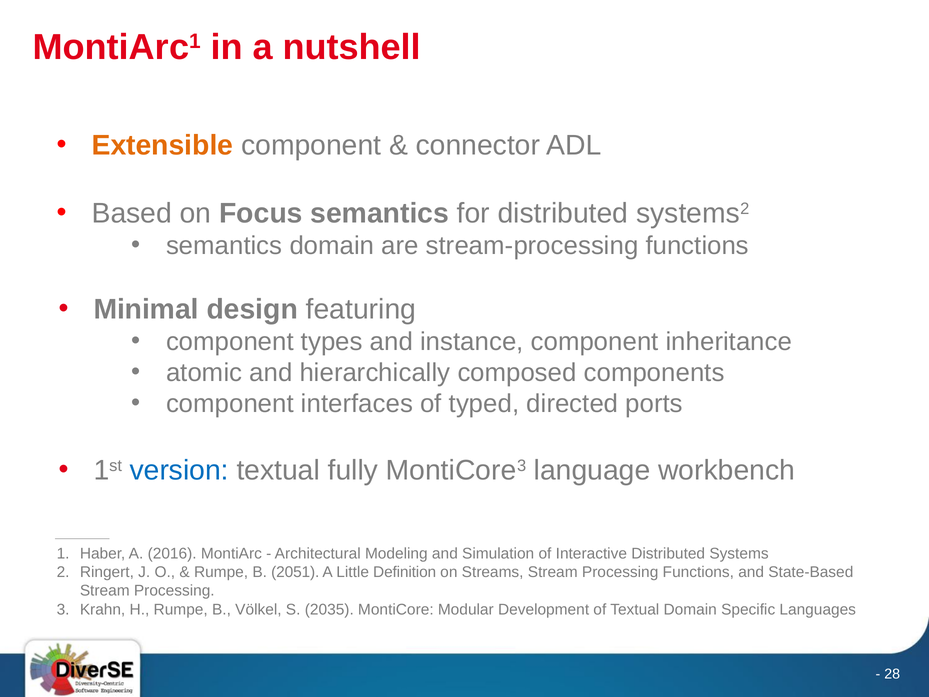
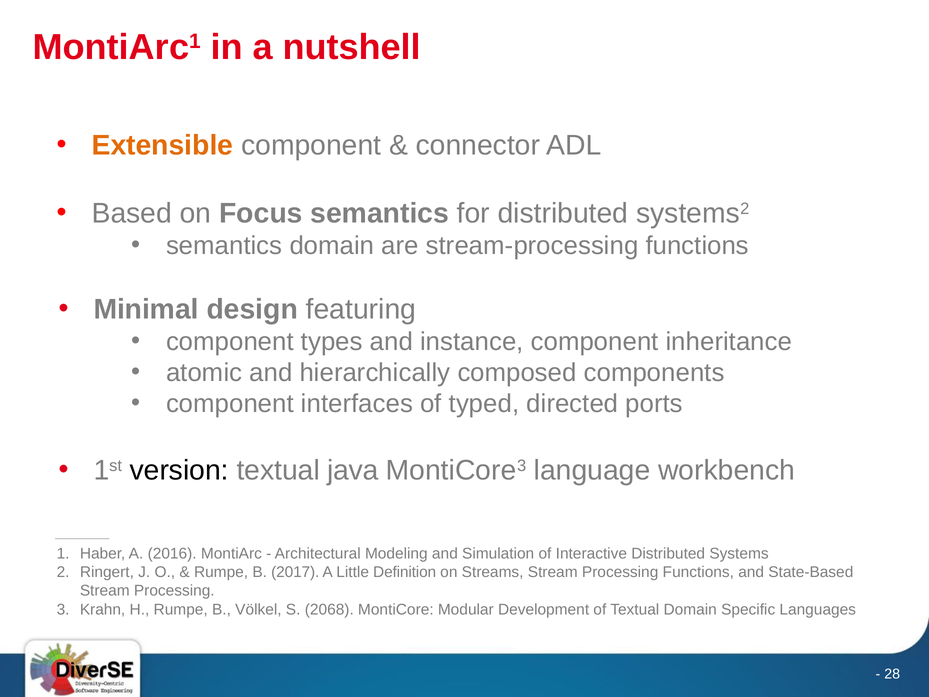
version colour: blue -> black (179, 470)
fully: fully -> java (353, 470)
2051: 2051 -> 2017 (295, 572)
2035: 2035 -> 2068 (329, 609)
